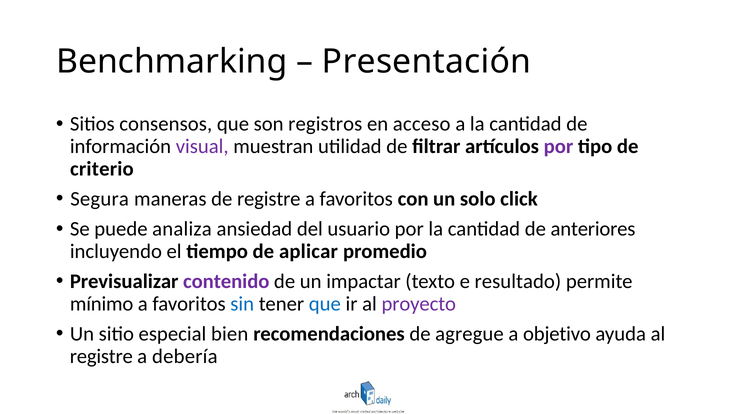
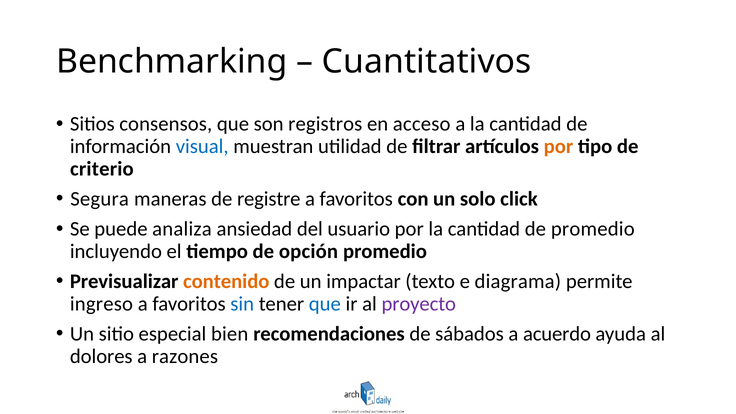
Presentación: Presentación -> Cuantitativos (427, 62)
visual colour: purple -> blue (202, 146)
por colour: purple -> orange (558, 146)
de anteriores: anteriores -> promedio (593, 229)
aplicar: aplicar -> opción (308, 251)
contenido colour: purple -> orange (226, 281)
resultado: resultado -> diagrama (518, 281)
mínimo: mínimo -> ingreso (101, 304)
agregue: agregue -> sábados (470, 334)
objetivo: objetivo -> acuerdo (557, 334)
registre: registre -> dolores (101, 356)
debería: debería -> razones (185, 356)
